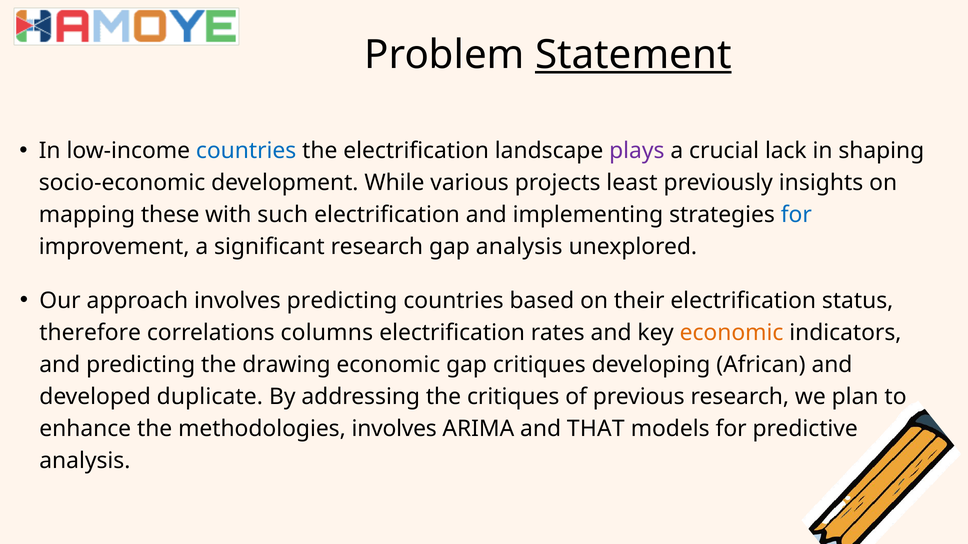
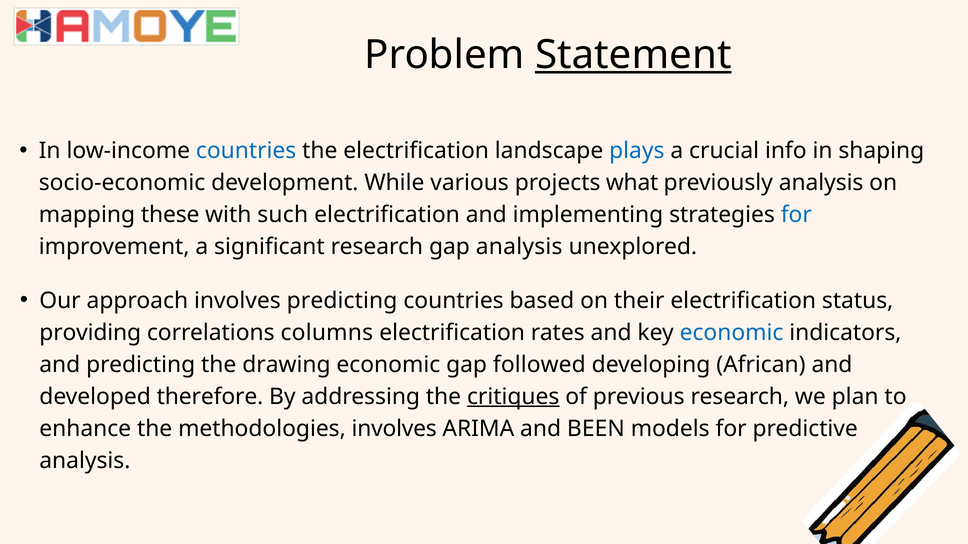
plays colour: purple -> blue (637, 151)
lack: lack -> info (786, 151)
least: least -> what (632, 183)
previously insights: insights -> analysis (821, 183)
therefore: therefore -> providing (90, 333)
economic colour: orange -> blue (732, 333)
gap critiques: critiques -> followed (539, 365)
duplicate: duplicate -> therefore (210, 397)
critiques underline: none -> present (513, 397)
THAT: THAT -> BEEN (596, 429)
